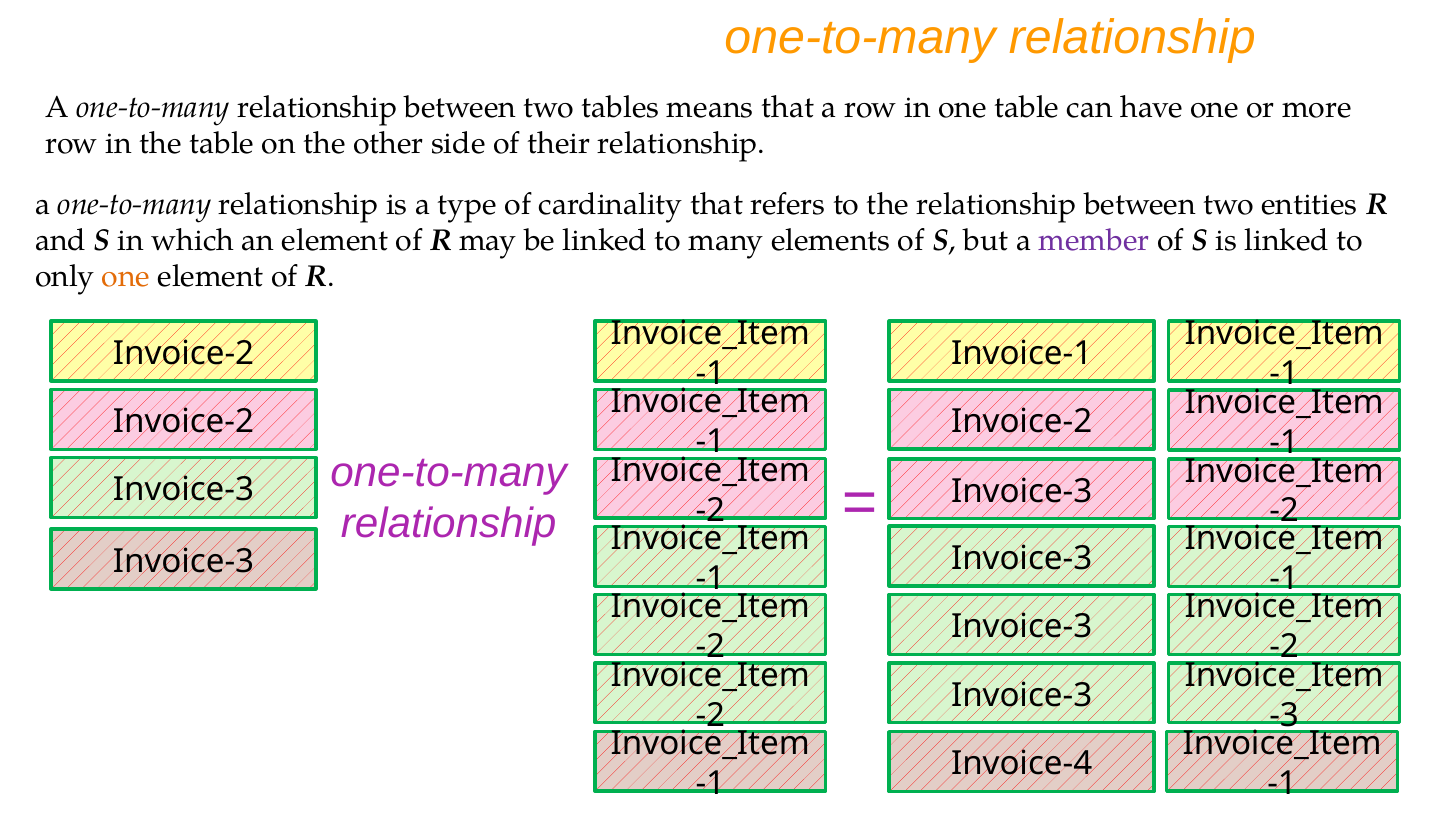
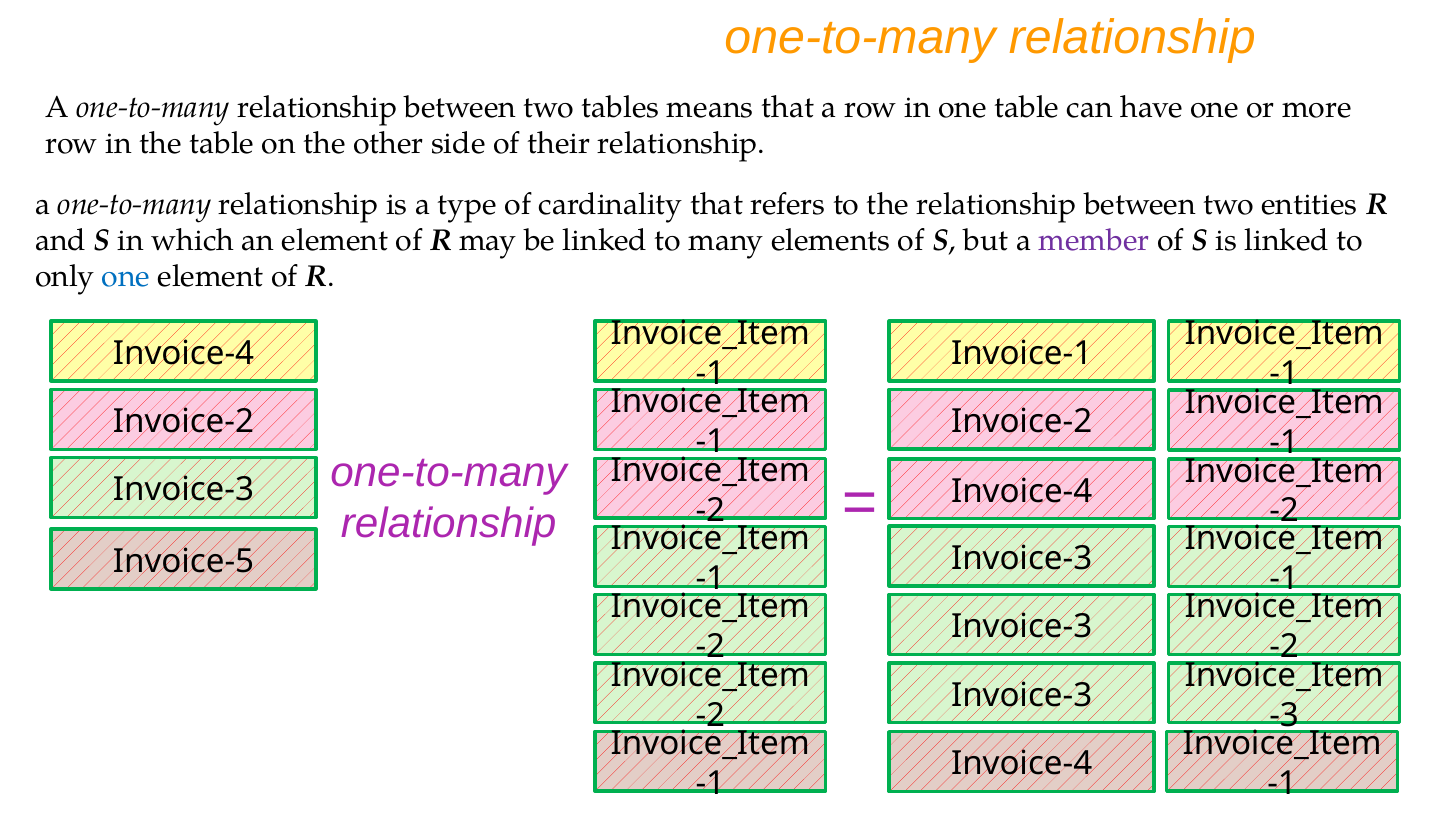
one colour: orange -> blue (126, 277)
Invoice-2: Invoice-2 -> Invoice-4 (184, 353)
Invoice-3: Invoice-3 -> Invoice-4 (1022, 491)
Invoice-3: Invoice-3 -> Invoice-5 (184, 562)
